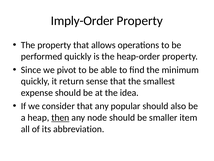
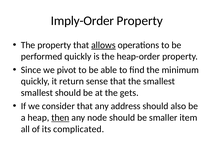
allows underline: none -> present (103, 45)
expense: expense -> smallest (37, 93)
idea: idea -> gets (129, 93)
popular: popular -> address (126, 106)
abbreviation: abbreviation -> complicated (79, 129)
